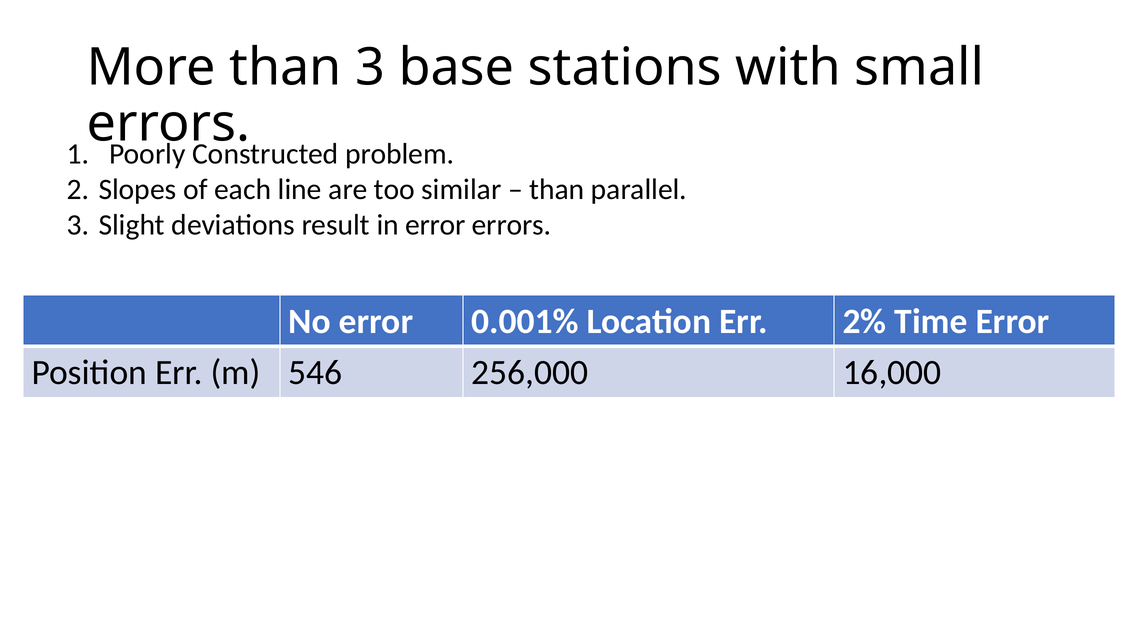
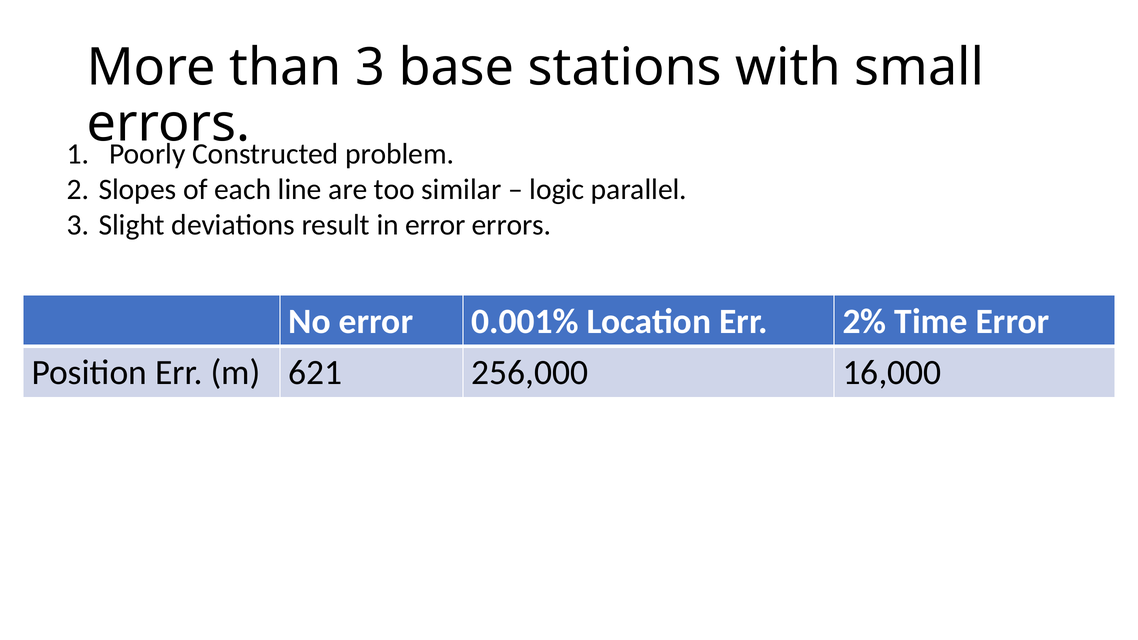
than: than -> logic (557, 190)
546: 546 -> 621 (315, 373)
